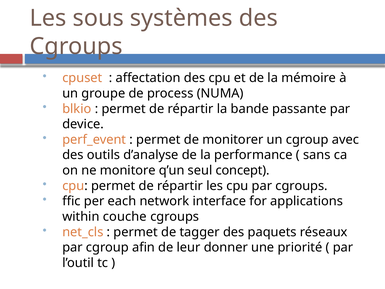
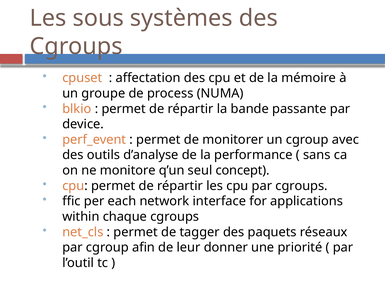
couche: couche -> chaque (125, 216)
